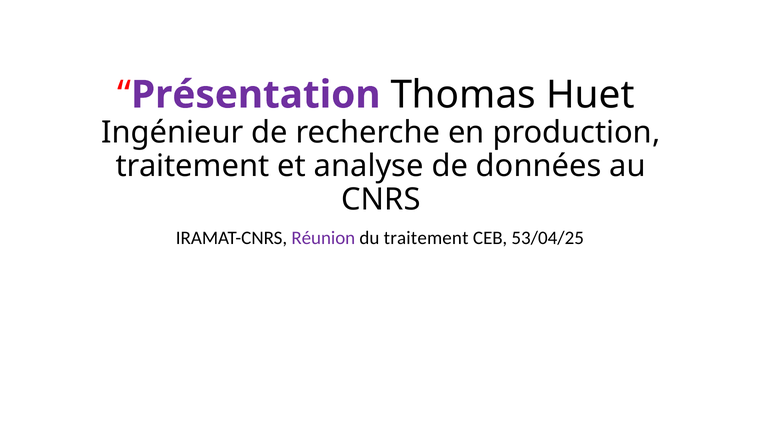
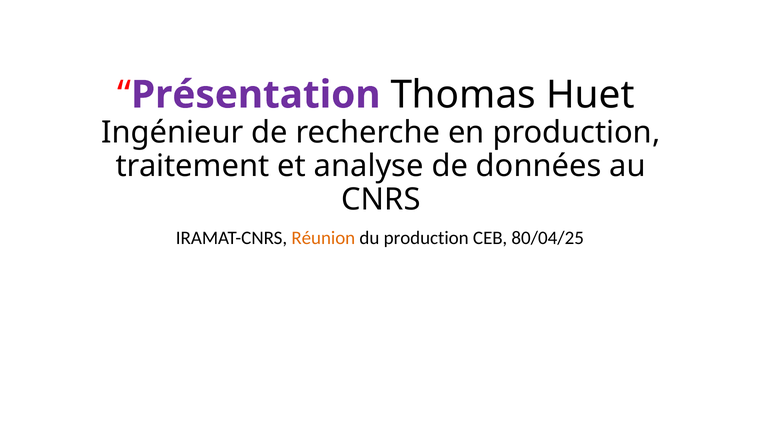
Réunion colour: purple -> orange (323, 238)
du traitement: traitement -> production (426, 238)
53/04/25: 53/04/25 -> 80/04/25 (548, 238)
